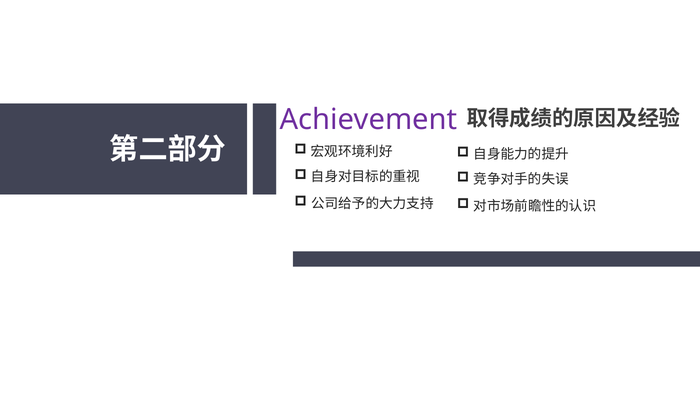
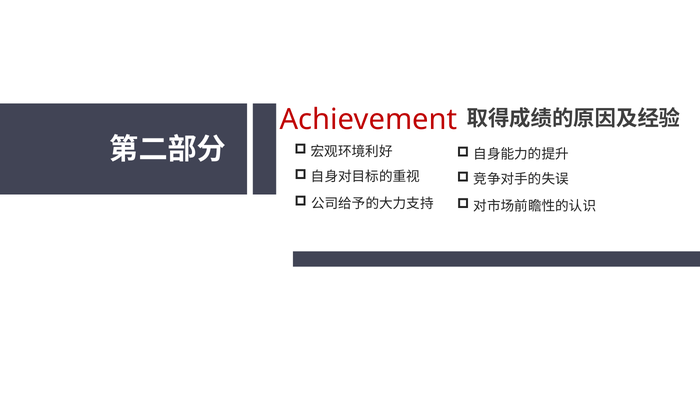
Achievement colour: purple -> red (368, 120)
